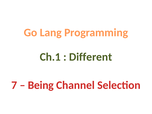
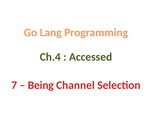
Ch.1: Ch.1 -> Ch.4 (50, 57)
Different: Different -> Accessed (91, 57)
